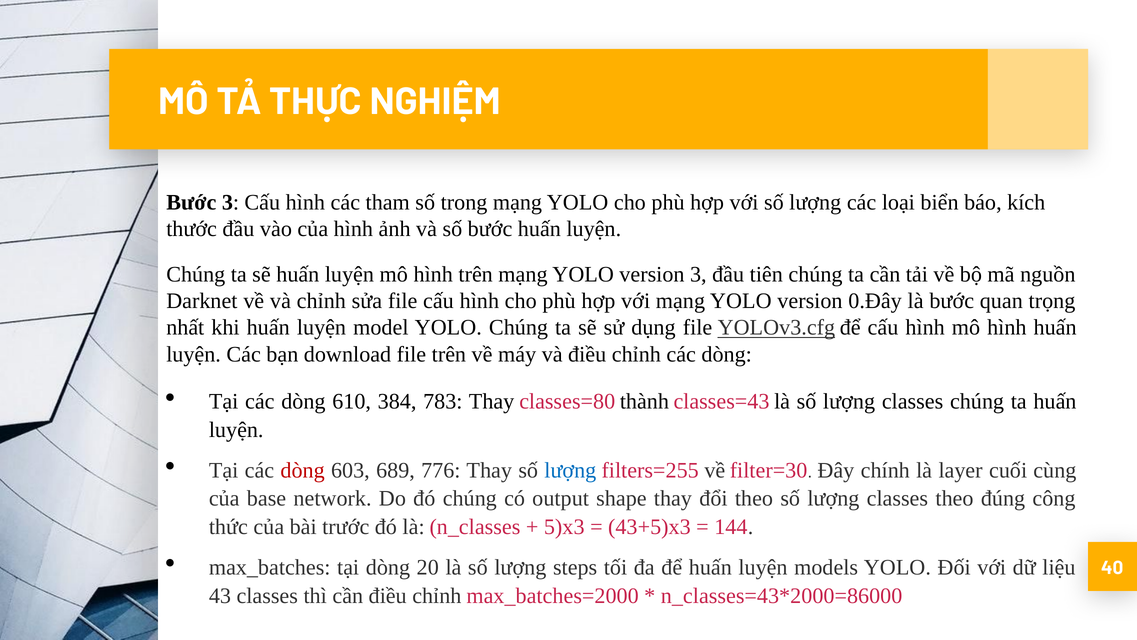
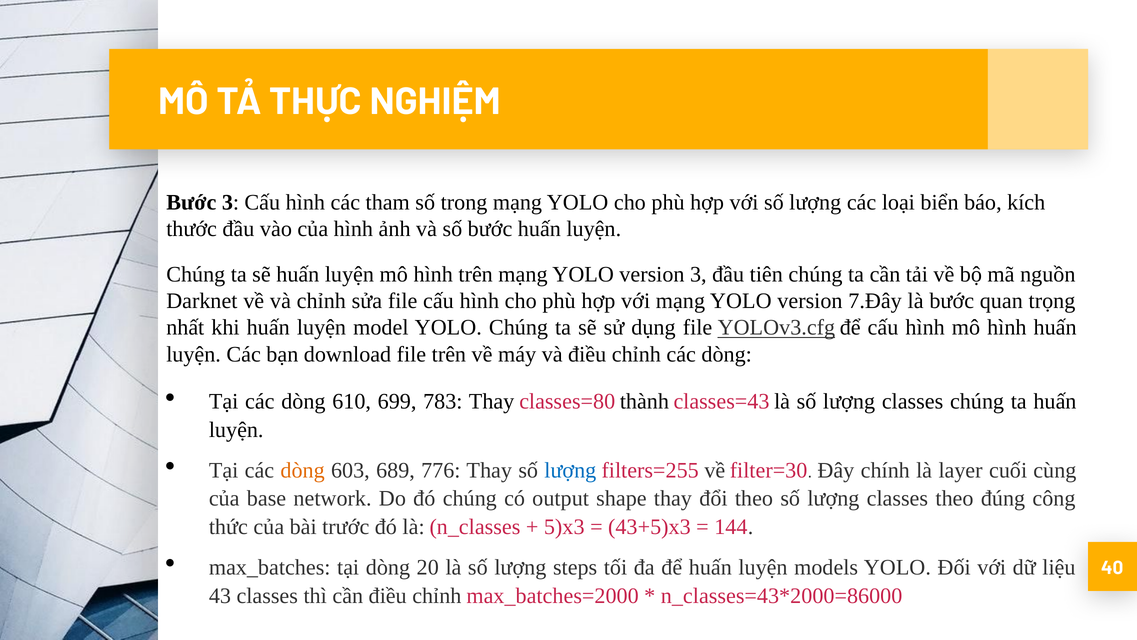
0.Đây: 0.Đây -> 7.Đây (875, 301)
384: 384 -> 699 (397, 401)
dòng colour: red -> orange (303, 470)
